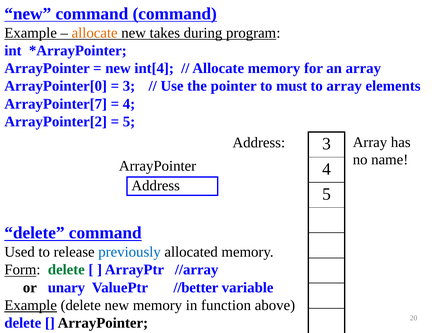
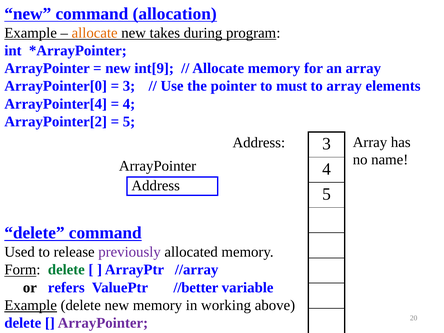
command command: command -> allocation (175, 14)
int[4: int[4 -> int[9 (154, 68)
ArrayPointer[7: ArrayPointer[7 -> ArrayPointer[4 (56, 104)
previously colour: blue -> purple (130, 252)
unary: unary -> refers (66, 287)
function: function -> working (226, 305)
ArrayPointer colour: black -> purple (103, 323)
